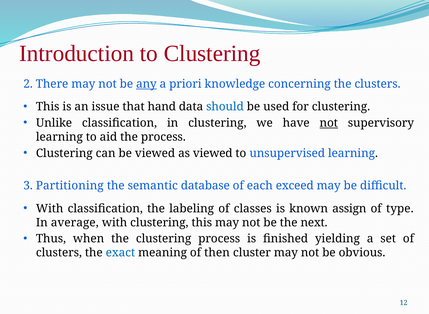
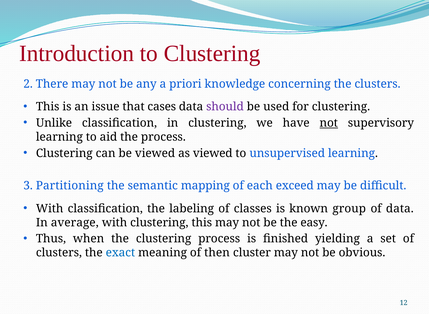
any underline: present -> none (146, 84)
hand: hand -> cases (162, 107)
should colour: blue -> purple (225, 107)
database: database -> mapping (205, 186)
assign: assign -> group (349, 209)
of type: type -> data (400, 209)
next: next -> easy (314, 223)
